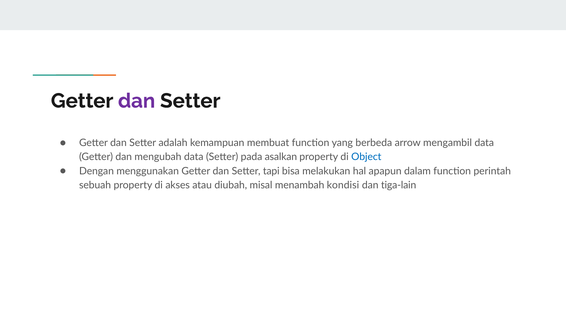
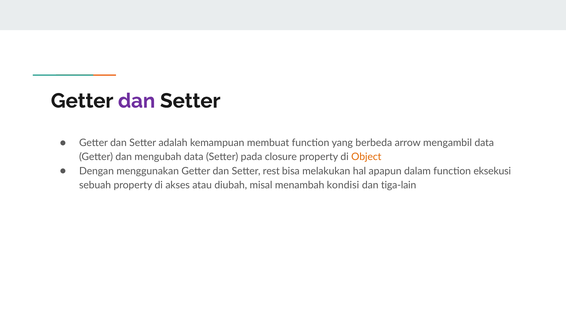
asalkan: asalkan -> closure (281, 157)
Object colour: blue -> orange (366, 157)
tapi: tapi -> rest (271, 171)
perintah: perintah -> eksekusi (492, 171)
